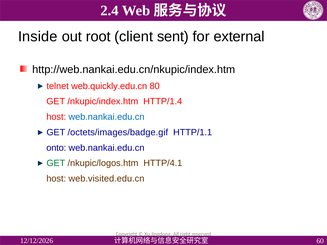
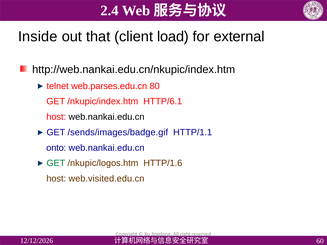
root: root -> that (98, 37)
sent: sent -> load (173, 37)
web.quickly.edu.cn: web.quickly.edu.cn -> web.parses.edu.cn (109, 86)
HTTP/1.4: HTTP/1.4 -> HTTP/6.1 (163, 102)
web.nankai.edu.cn colour: blue -> black (107, 117)
/octets/images/badge.gif: /octets/images/badge.gif -> /sends/images/badge.gif (118, 132)
HTTP/4.1: HTTP/4.1 -> HTTP/1.6 (163, 163)
